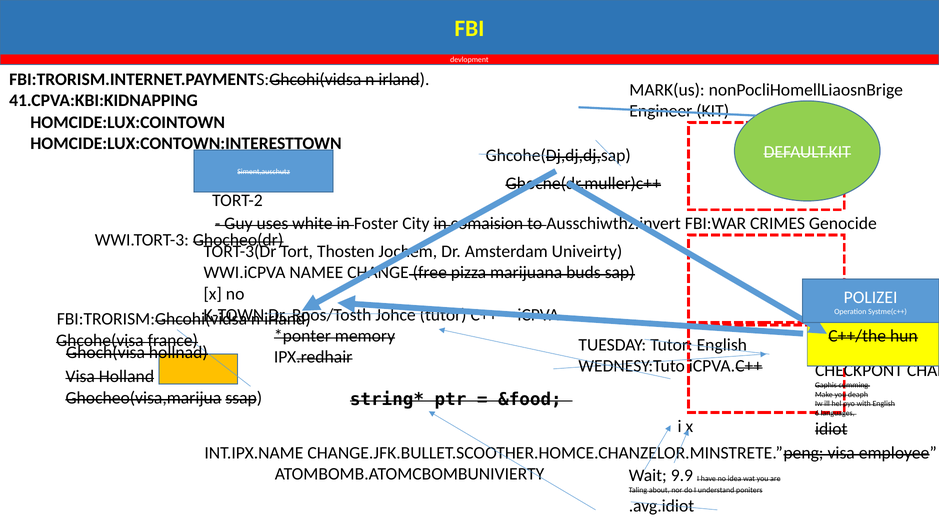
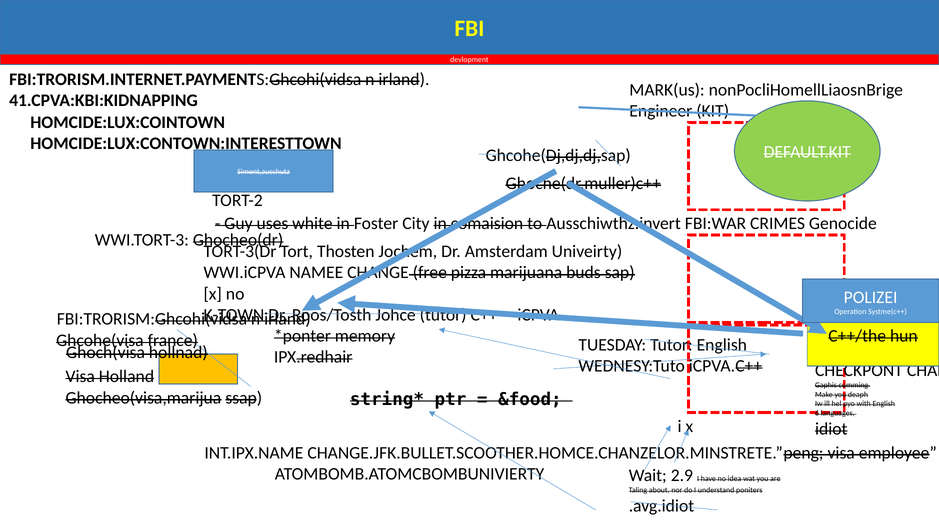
9.9: 9.9 -> 2.9 (682, 476)
